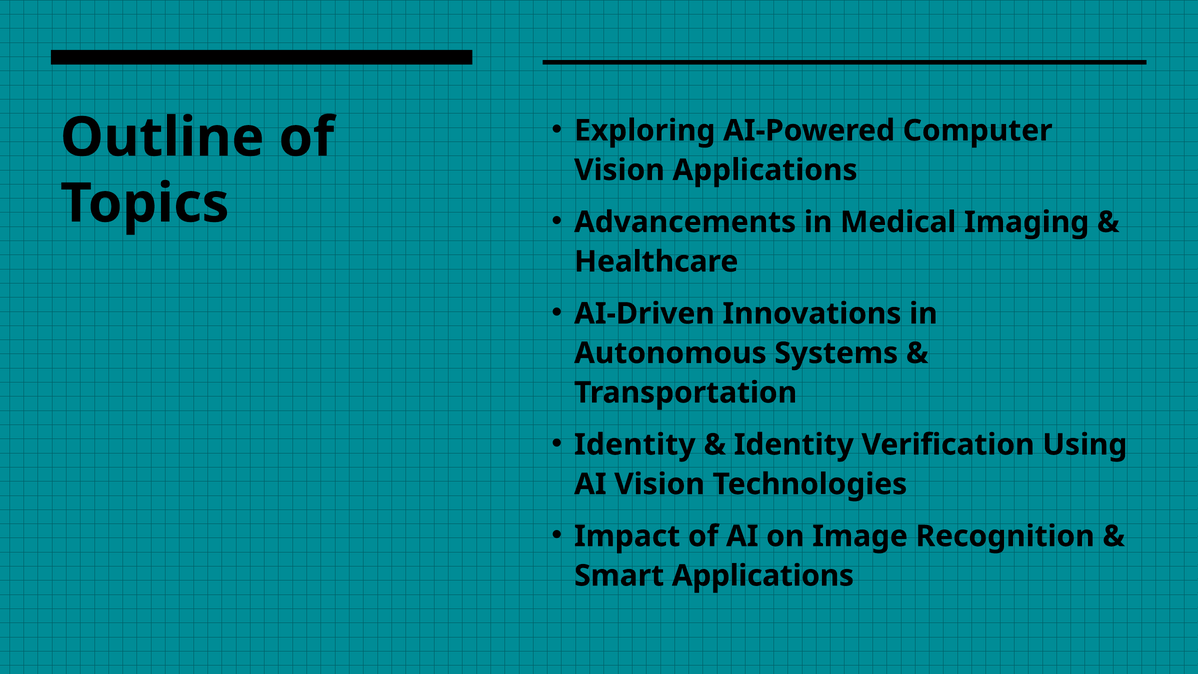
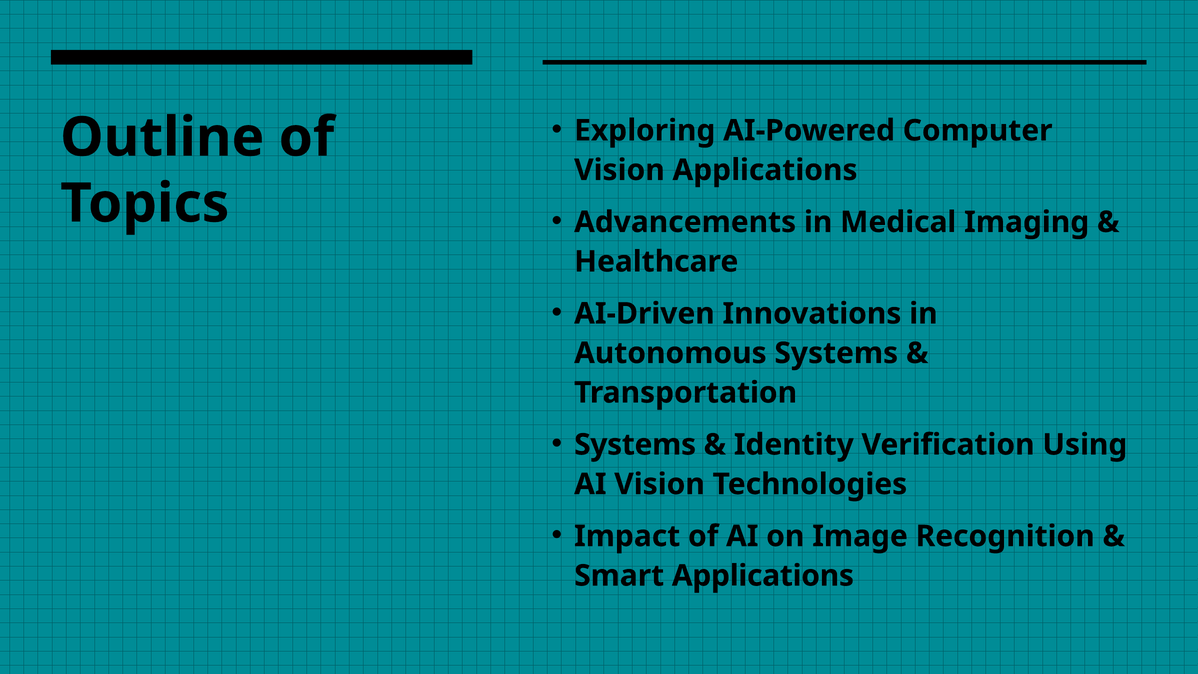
Identity: Identity -> Systems (635, 445)
